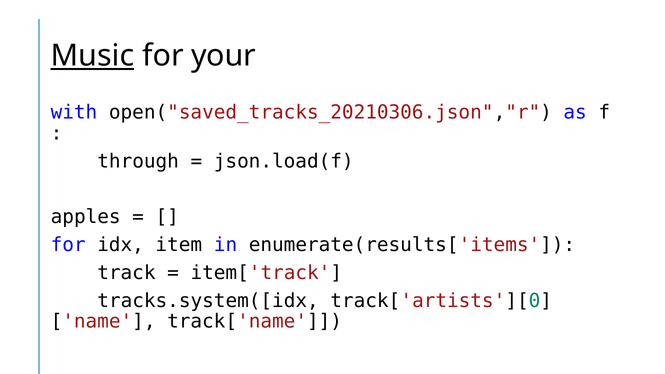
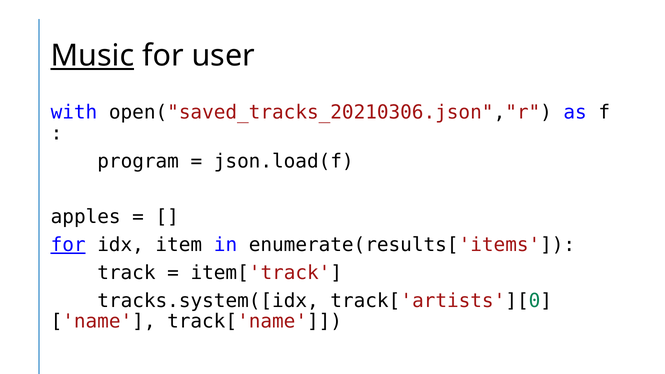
your: your -> user (223, 56)
through: through -> program (138, 161)
for underline: none -> present (68, 245)
